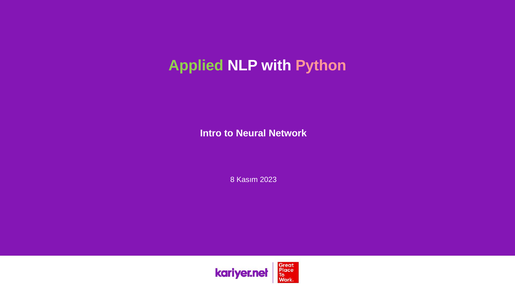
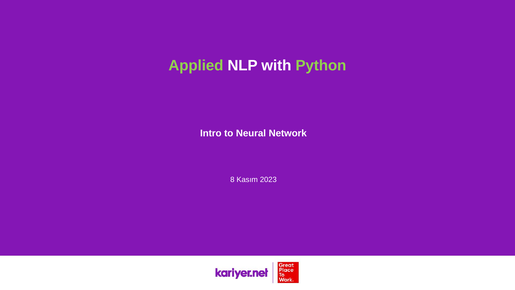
Python colour: pink -> light green (321, 65)
